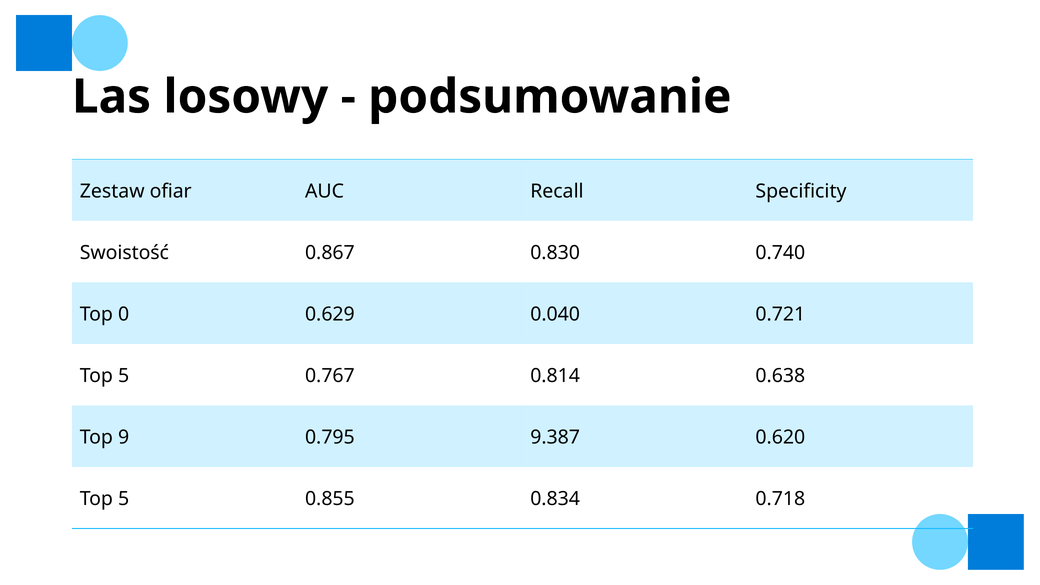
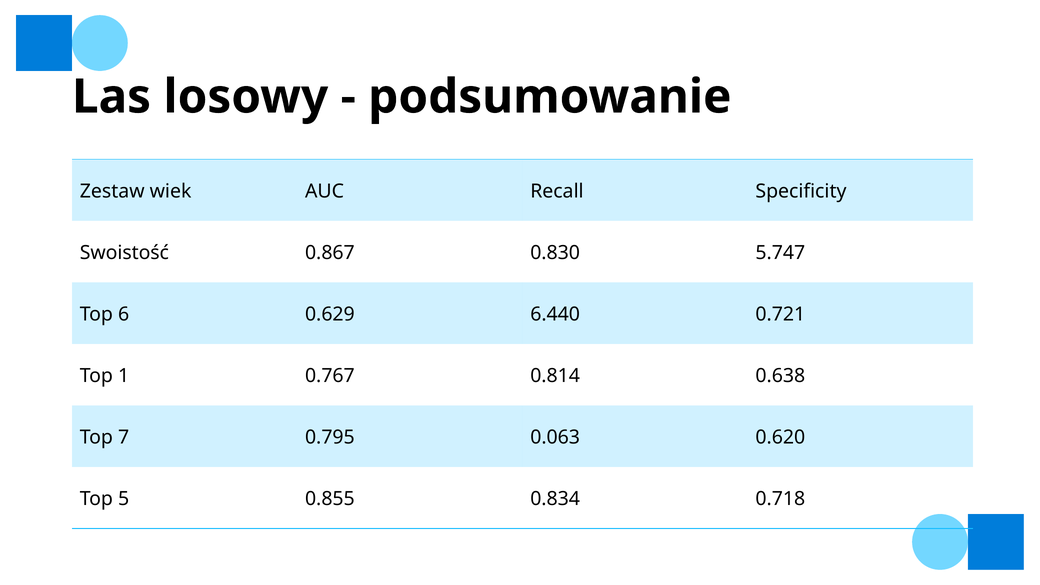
ofiar: ofiar -> wiek (171, 191)
0.740: 0.740 -> 5.747 (780, 253)
0: 0 -> 6 (124, 314)
0.040: 0.040 -> 6.440 (555, 314)
5: 5 -> 1 (124, 376)
9: 9 -> 7 (124, 437)
9.387: 9.387 -> 0.063 (555, 437)
